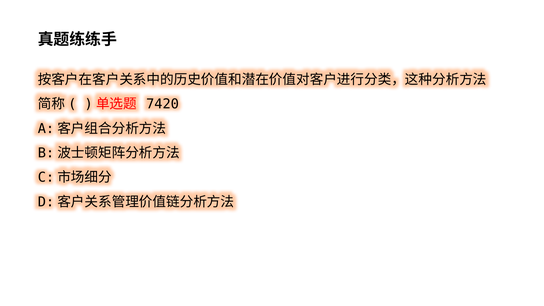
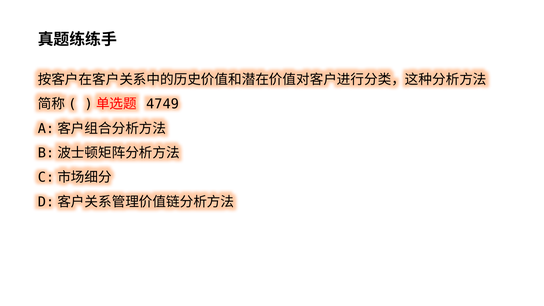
7420: 7420 -> 4749 (163, 104)
